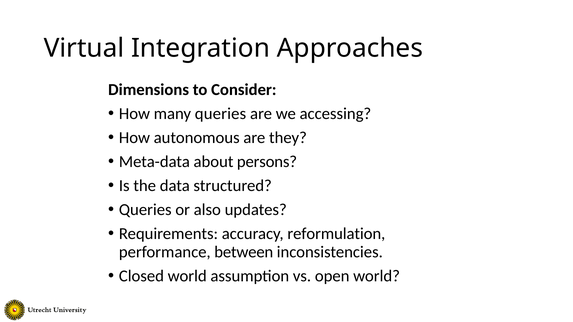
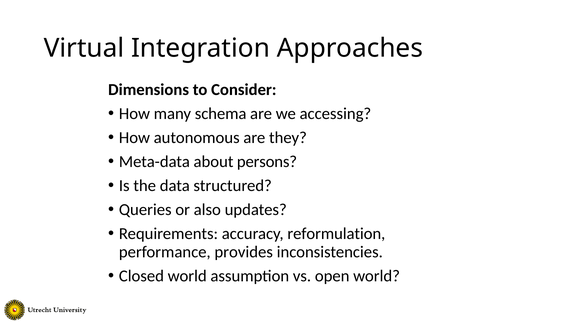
many queries: queries -> schema (221, 114)
between: between -> provides (244, 252)
